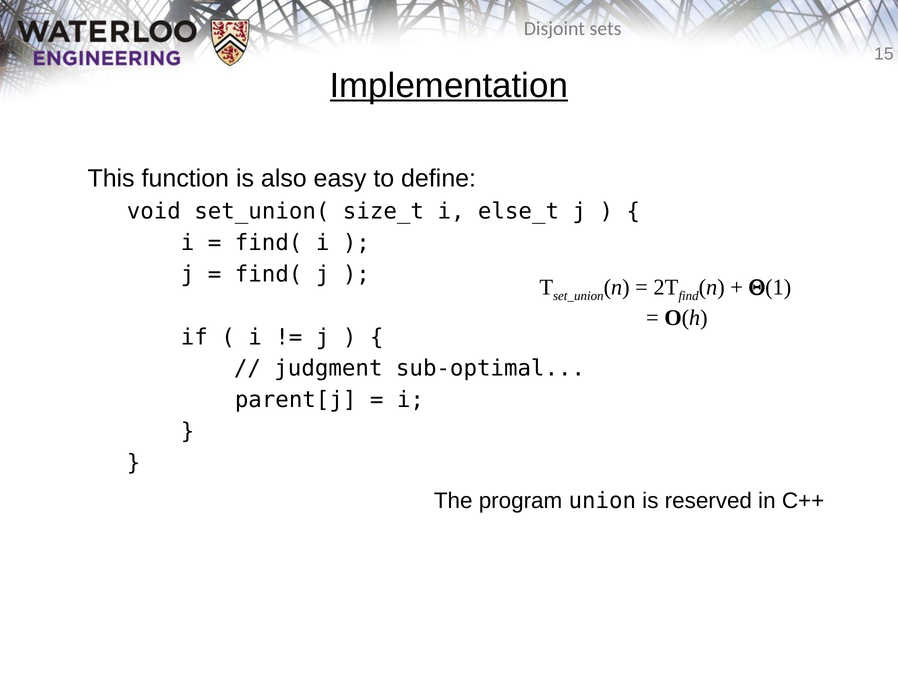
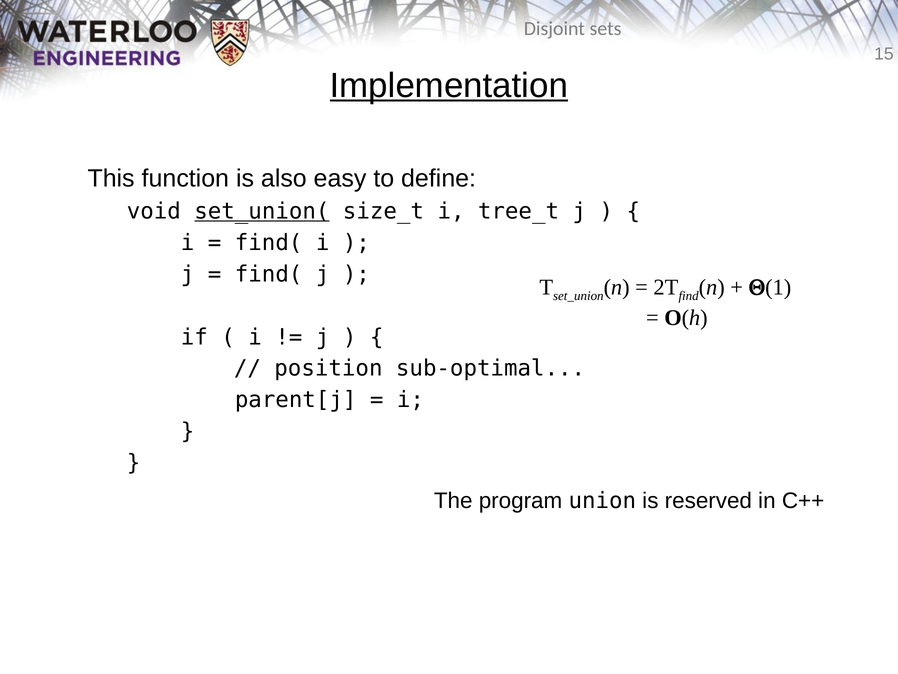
set_union( underline: none -> present (262, 211)
else_t: else_t -> tree_t (518, 211)
judgment: judgment -> position (328, 368)
